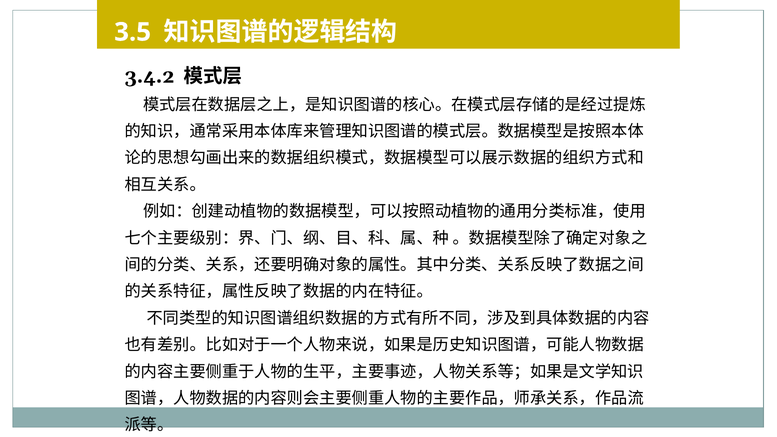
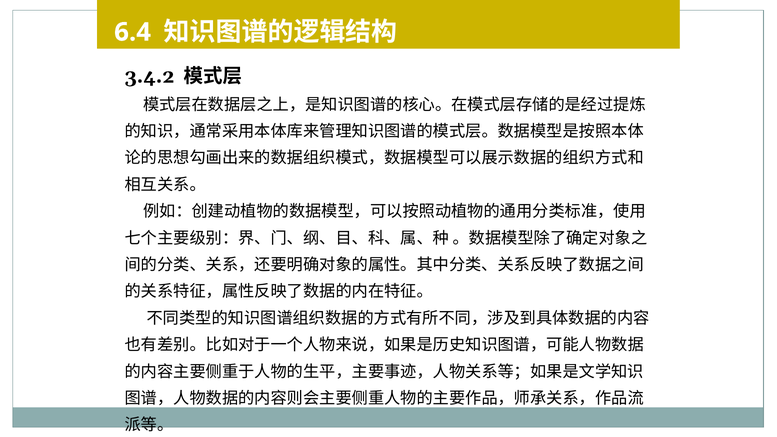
3.5: 3.5 -> 6.4 (133, 32)
